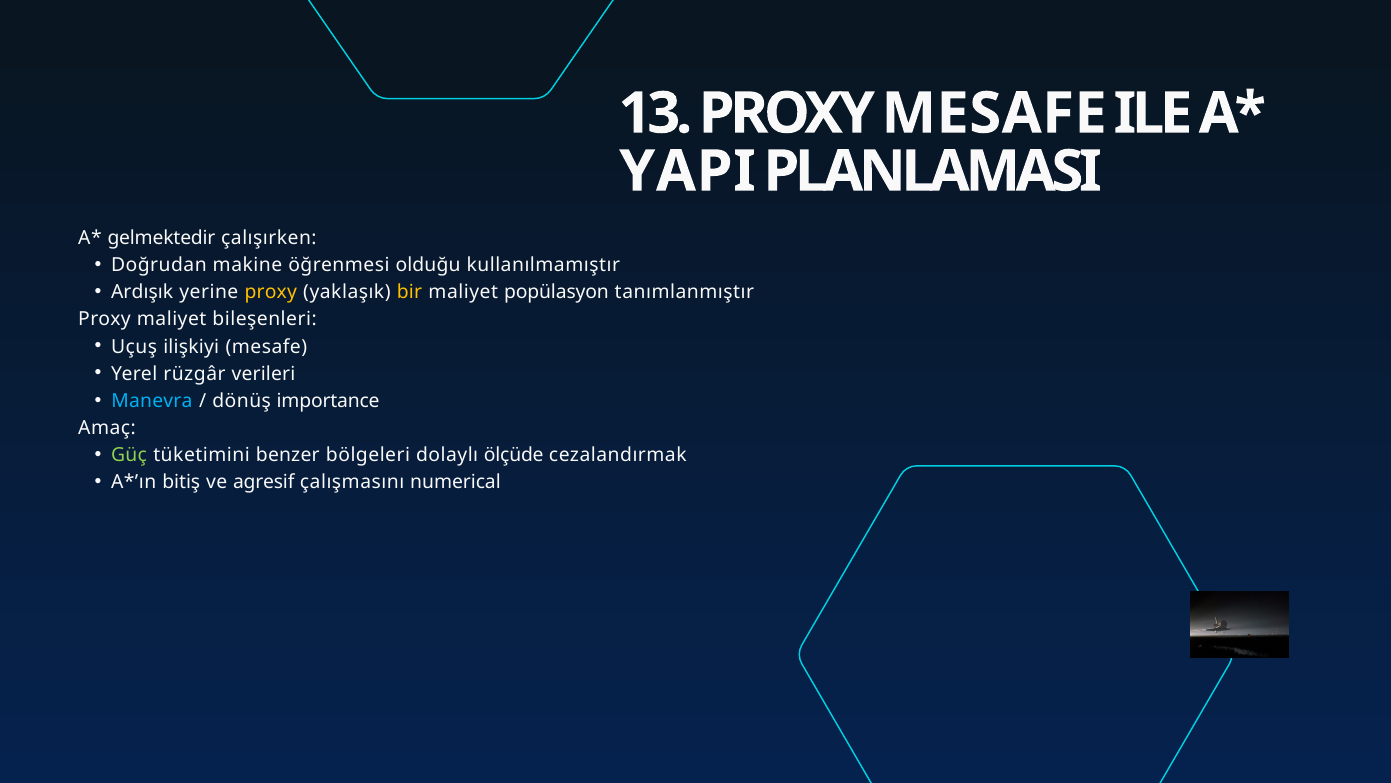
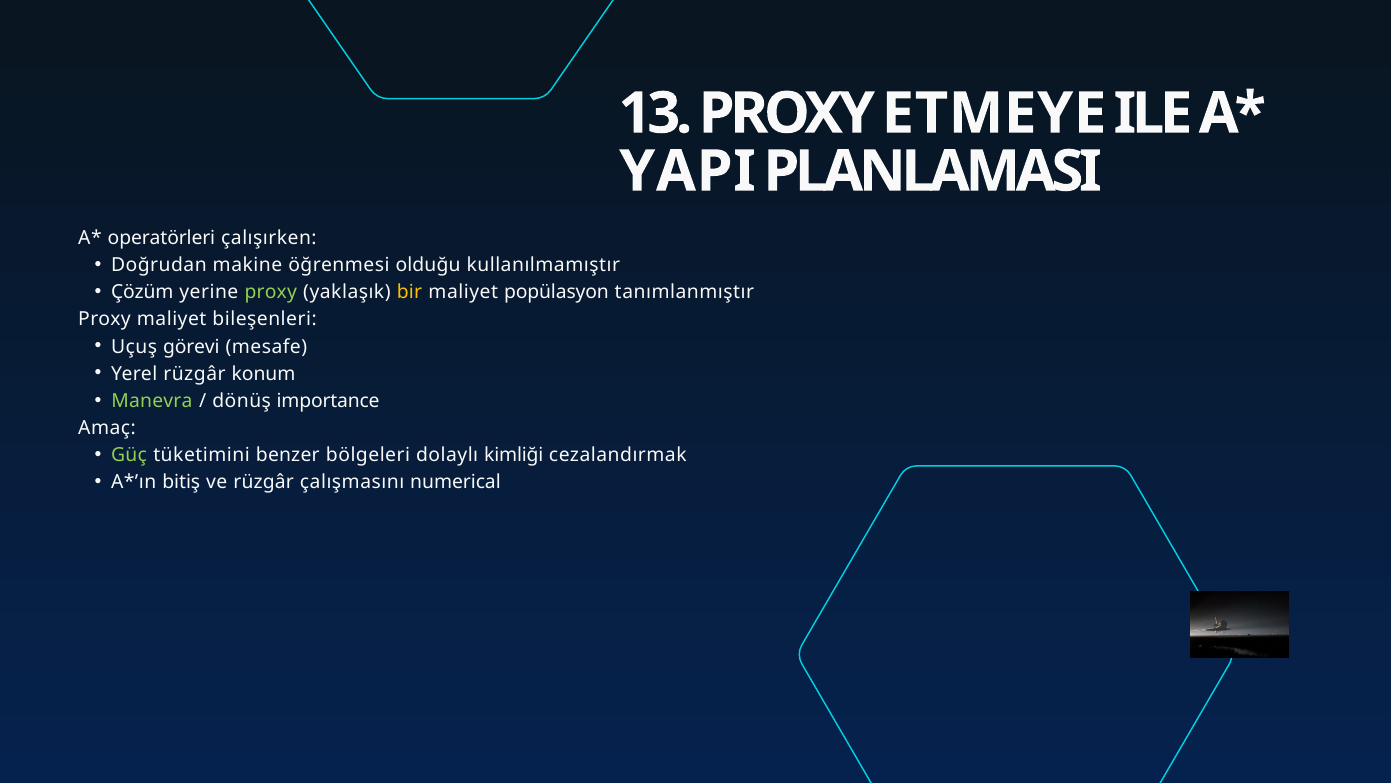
PROXY MESAFE: MESAFE -> ETMEYE (994, 113)
gelmektedir: gelmektedir -> operatörleri (161, 238)
Ardışık: Ardışık -> Çözüm (142, 292)
proxy colour: yellow -> light green (271, 292)
ilişkiyi: ilişkiyi -> görevi (191, 346)
verileri: verileri -> konum (263, 373)
Manevra colour: light blue -> light green (152, 400)
ölçüde: ölçüde -> kimliği (514, 455)
ve agresif: agresif -> rüzgâr (264, 482)
